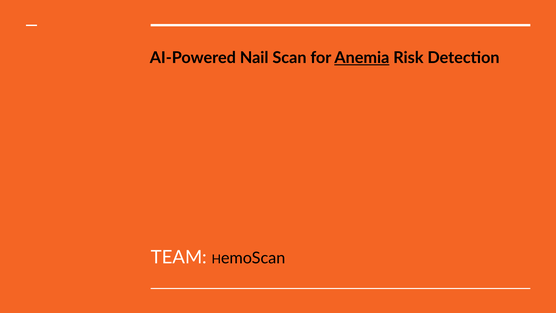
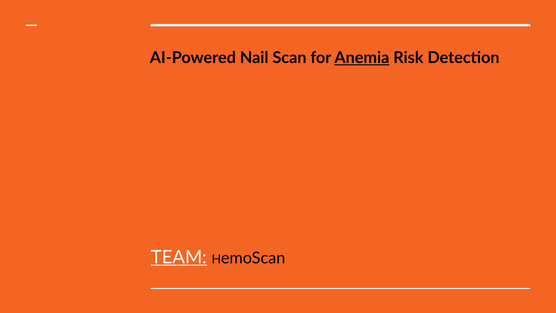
TEAM underline: none -> present (179, 257)
